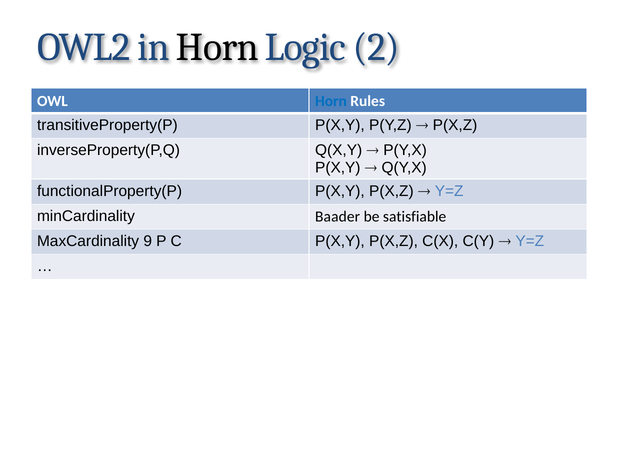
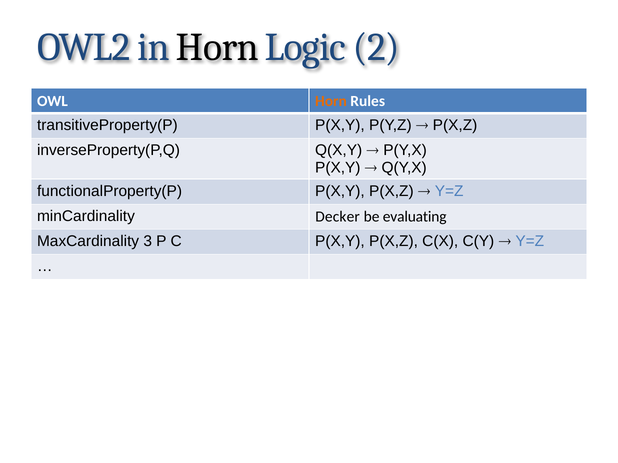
Horn colour: blue -> orange (331, 101)
Baader: Baader -> Decker (338, 217)
satisfiable: satisfiable -> evaluating (415, 217)
9: 9 -> 3 (148, 241)
